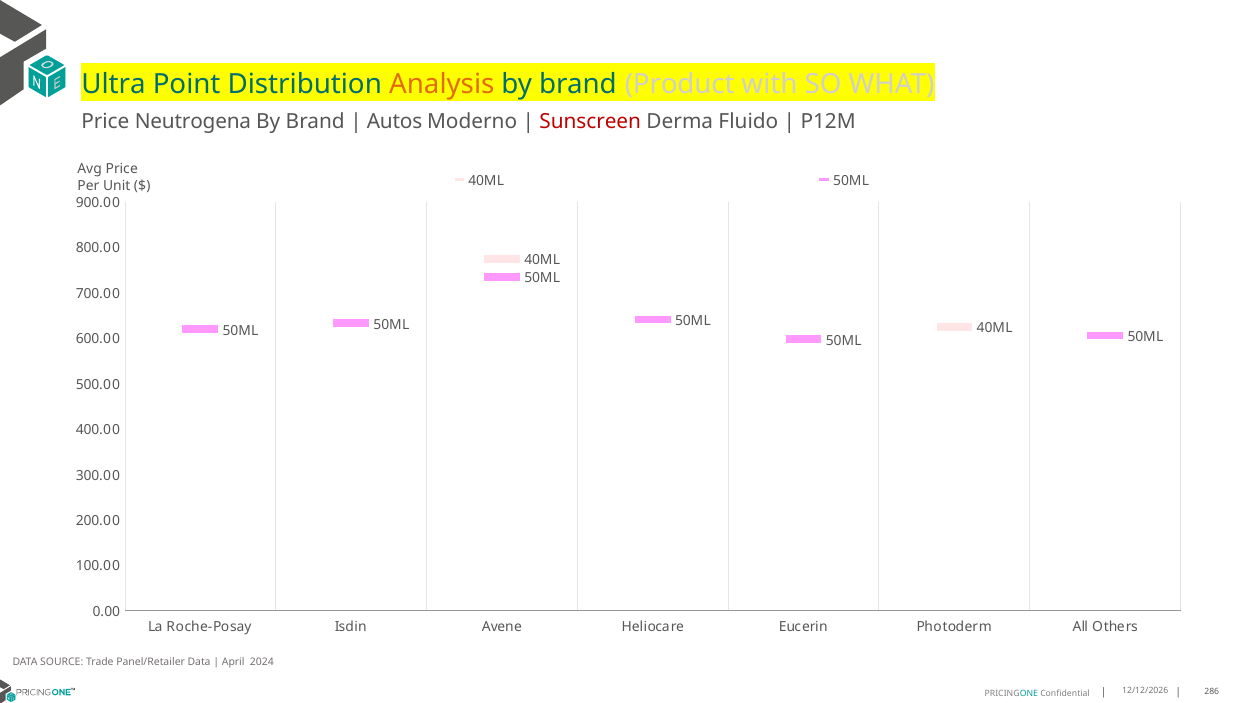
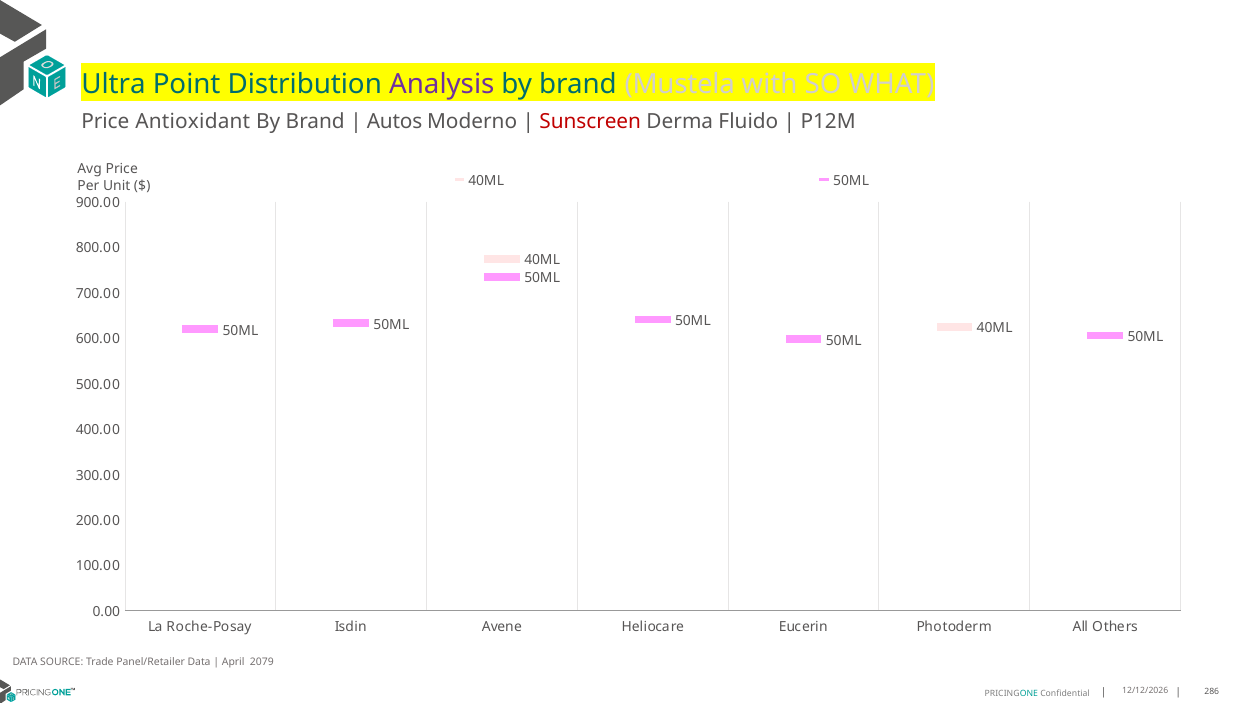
Analysis colour: orange -> purple (442, 84)
Product: Product -> Mustela (680, 84)
Neutrogena: Neutrogena -> Antioxidant (193, 122)
2024: 2024 -> 2079 (262, 662)
